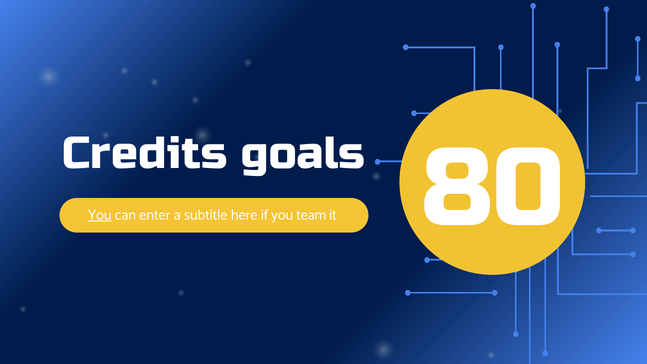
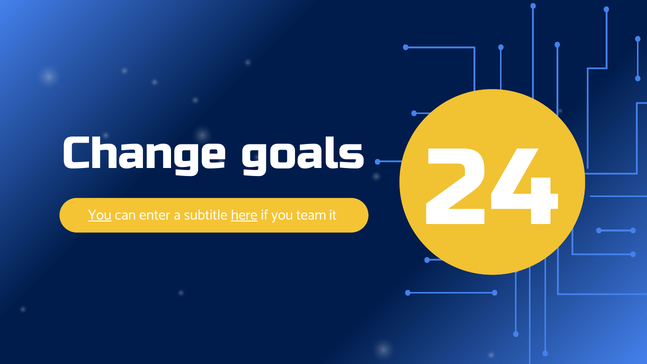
Credits: Credits -> Change (145, 154)
here underline: none -> present (244, 215)
80: 80 -> 24 (492, 189)
